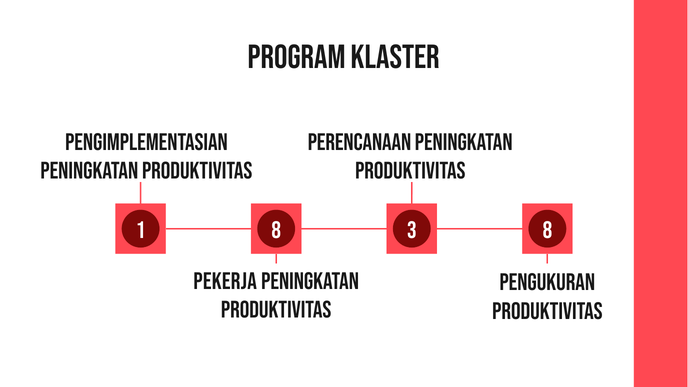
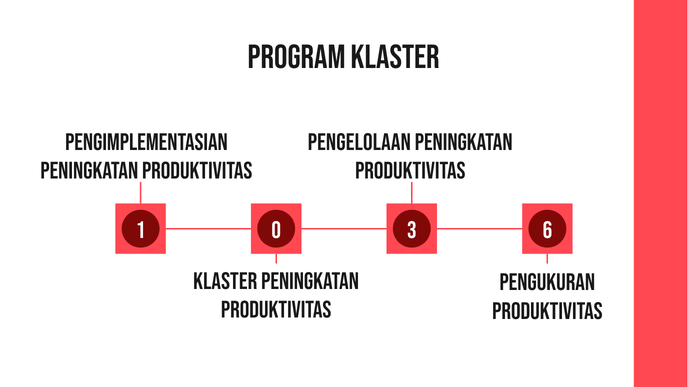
PERENCANAAN: PERENCANAAN -> PENGELOLAAN (359, 142)
1 8: 8 -> 0 (276, 230)
3 8: 8 -> 6 (547, 230)
PEKERJA: PEKERJA -> KLASTER (225, 281)
